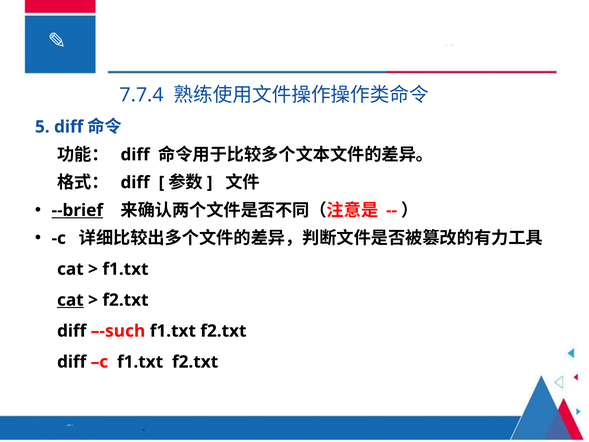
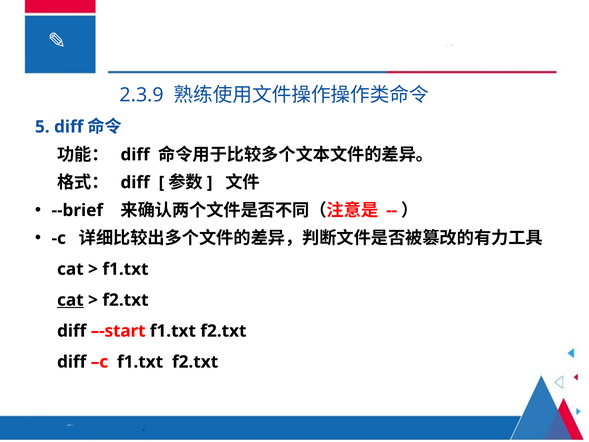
7.7.4: 7.7.4 -> 2.3.9 (142, 95)
--brief underline: present -> none (77, 210)
–-such: –-such -> –-start (118, 331)
